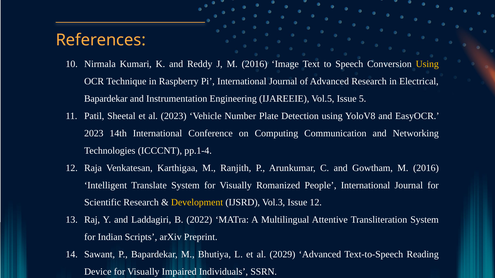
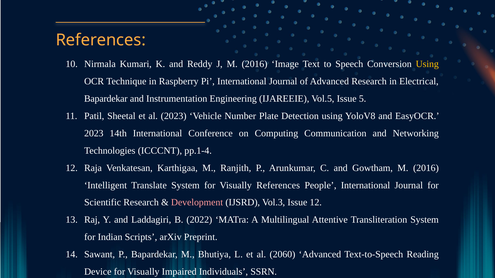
Visually Romanized: Romanized -> References (278, 185)
Development colour: yellow -> pink (197, 203)
2029: 2029 -> 2060 (282, 255)
